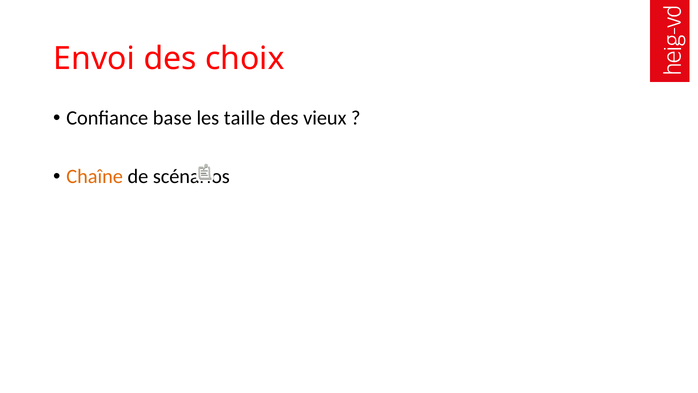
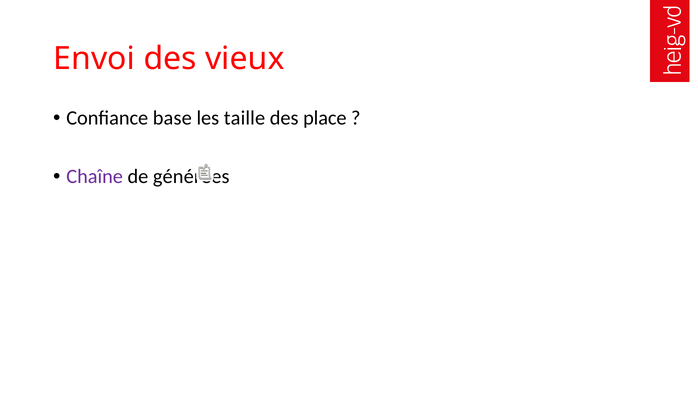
choix: choix -> vieux (245, 59)
vieux: vieux -> place (325, 118)
Chaîne colour: orange -> purple (95, 177)
scénarios: scénarios -> générées (191, 177)
